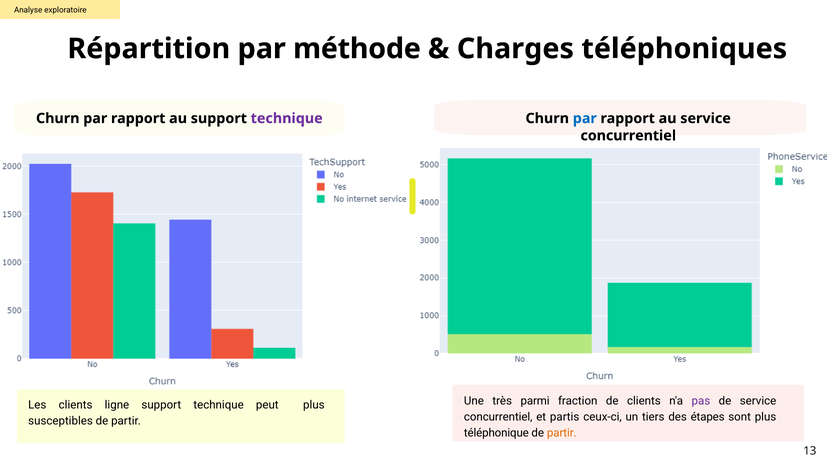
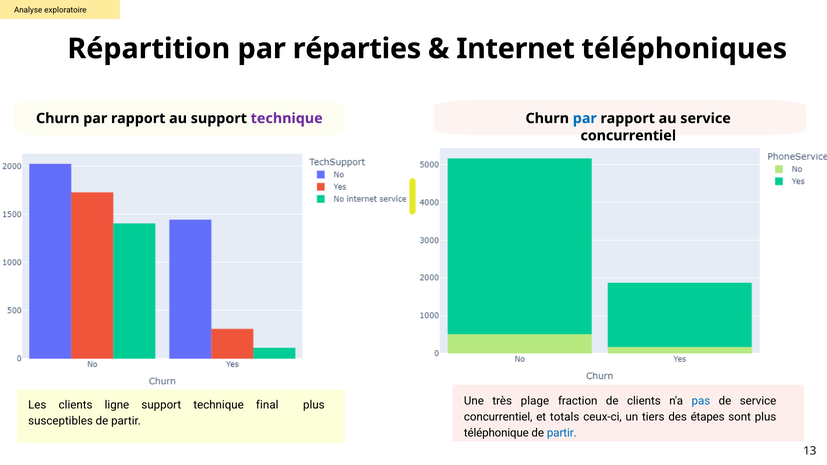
méthode: méthode -> réparties (357, 49)
Charges: Charges -> Internet (516, 49)
parmi: parmi -> plage (535, 401)
pas colour: purple -> blue (701, 401)
peut: peut -> final (267, 405)
partis: partis -> totals (565, 417)
partir colour: orange -> blue (562, 433)
